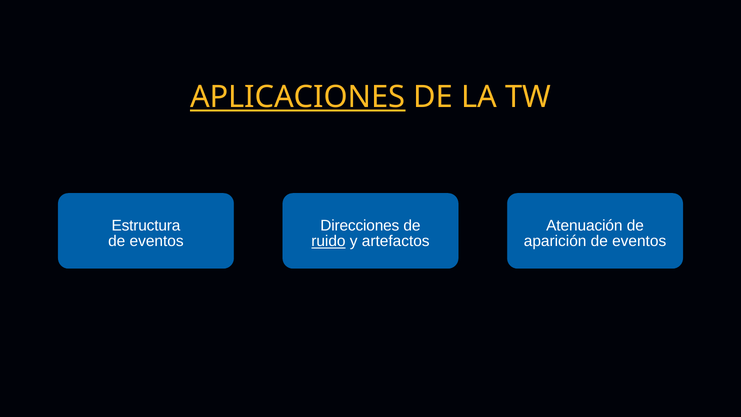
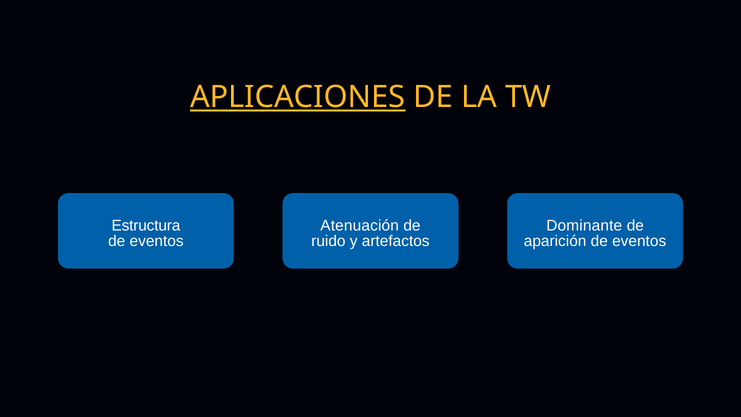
Direcciones: Direcciones -> Atenuación (360, 226)
Atenuación: Atenuación -> Dominante (584, 226)
ruido underline: present -> none (328, 241)
